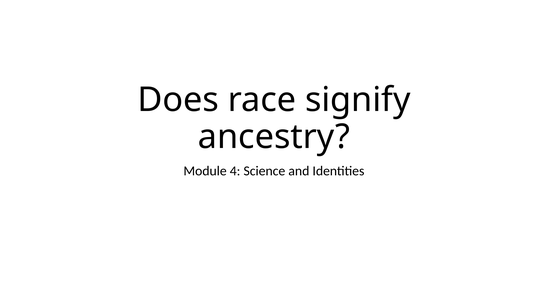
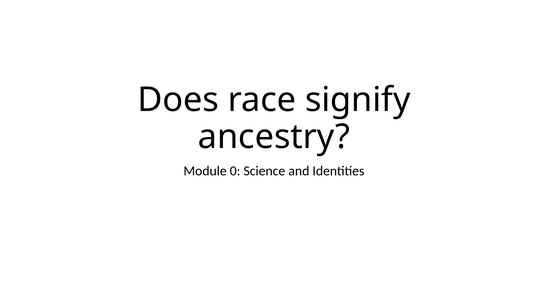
4: 4 -> 0 (235, 171)
